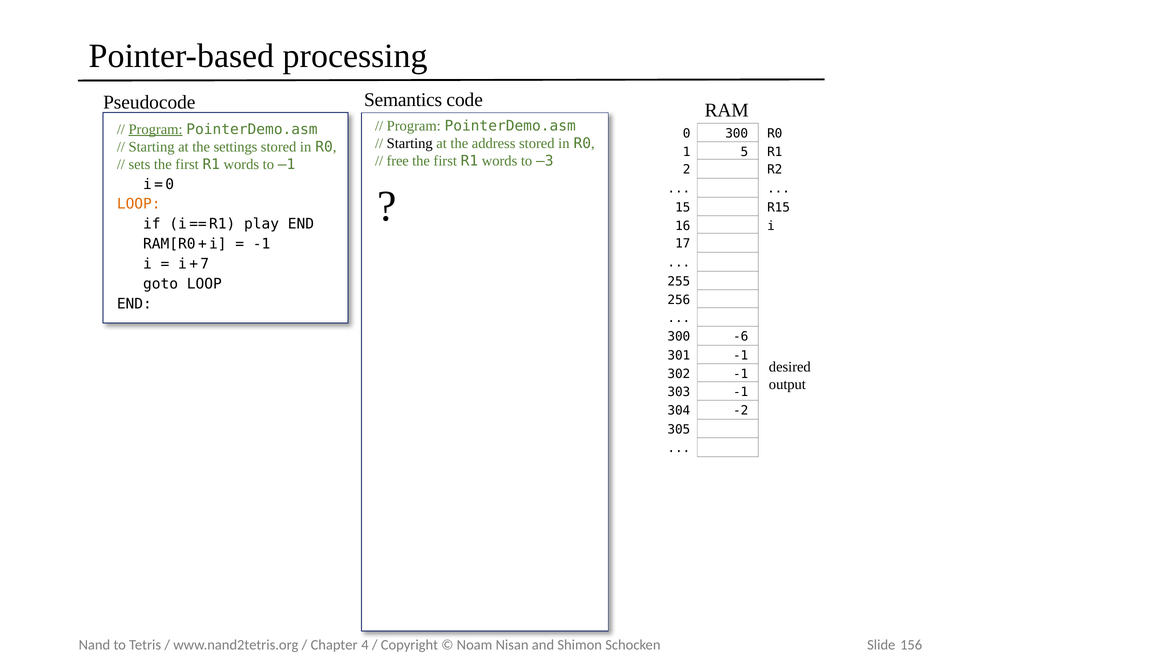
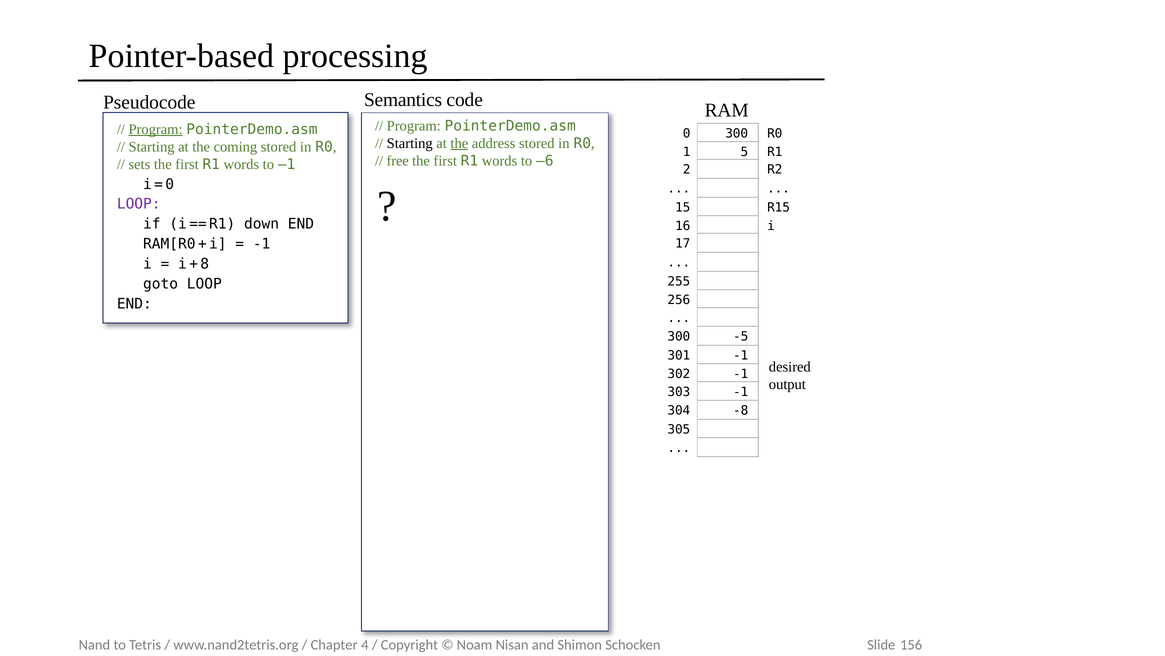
the underline: none -> present (459, 143)
settings: settings -> coming (235, 147)
–3: –3 -> –6 (545, 161)
LOOP colour: orange -> purple (139, 204)
play: play -> down (262, 224)
7: 7 -> 8 (205, 264)
-6: -6 -> -5 (741, 336)
-2: -2 -> -8 (741, 410)
